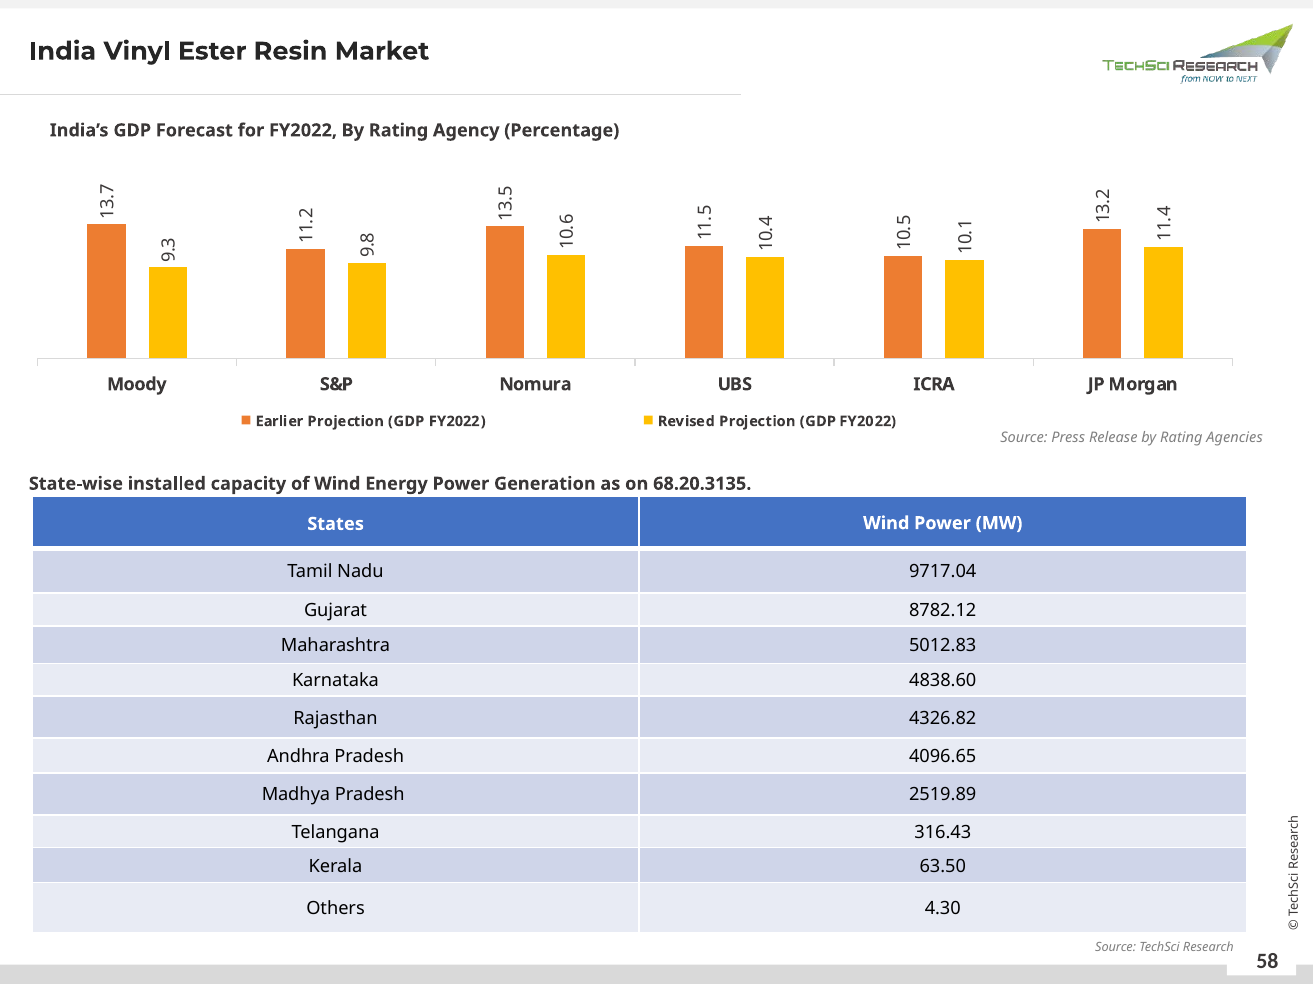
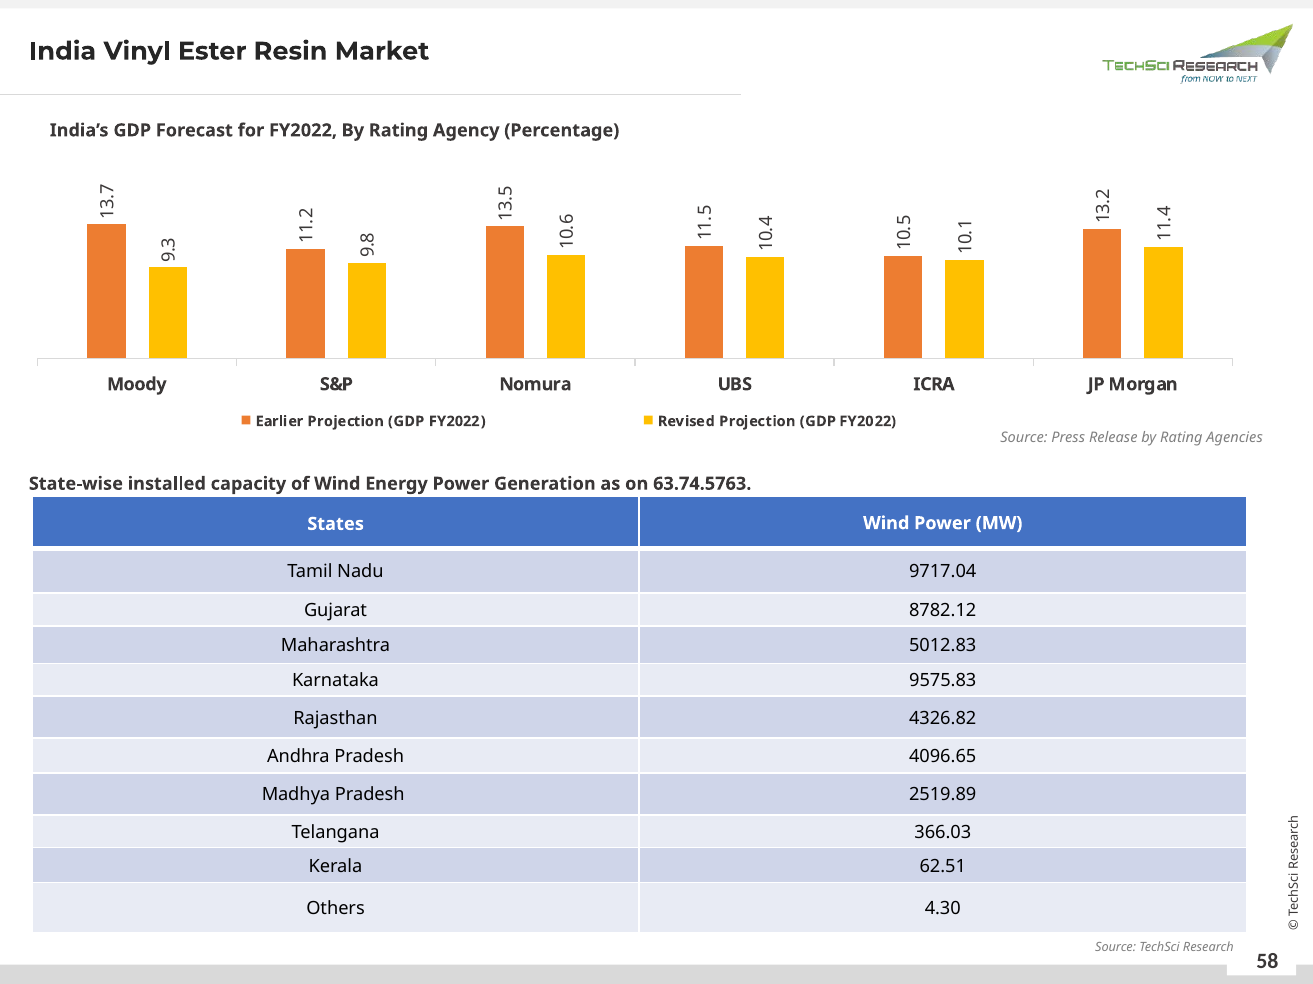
68.20.3135: 68.20.3135 -> 63.74.5763 (702, 484)
4838.60: 4838.60 -> 9575.83 (943, 681)
316.43: 316.43 -> 366.03 (943, 833)
63.50: 63.50 -> 62.51 (943, 867)
